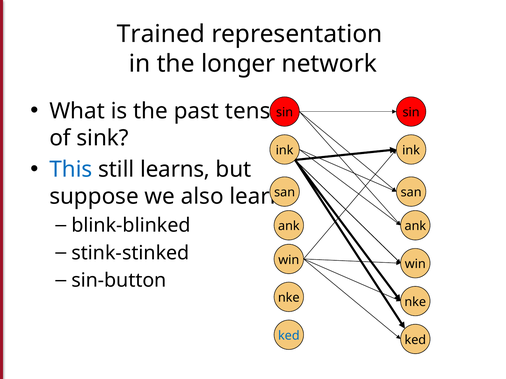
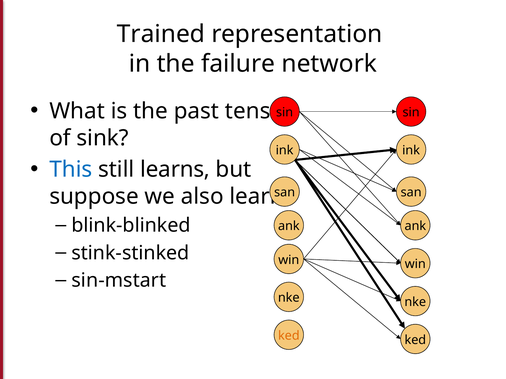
longer: longer -> failure (238, 64)
sin-button: sin-button -> sin-mstart (119, 281)
ked colour: blue -> orange (289, 336)
